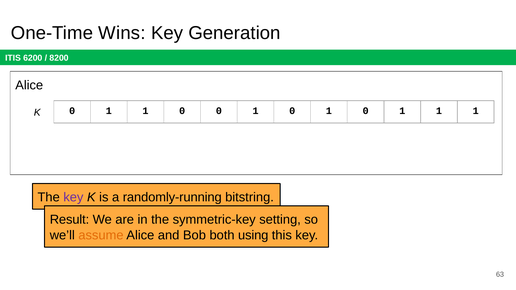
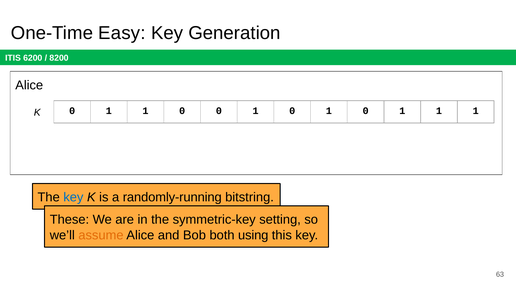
Wins: Wins -> Easy (122, 33)
key colour: purple -> blue (73, 197)
Result: Result -> These (69, 220)
